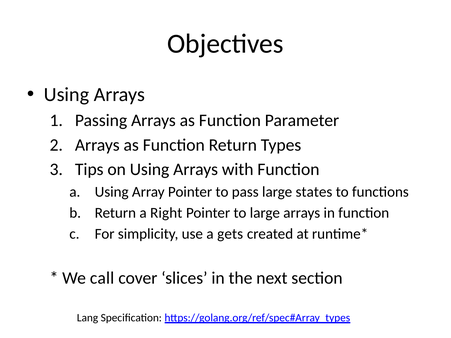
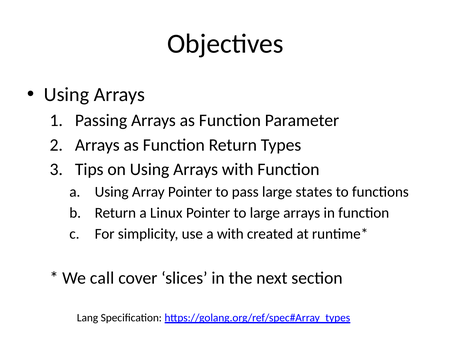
Right: Right -> Linux (166, 213)
a gets: gets -> with (230, 234)
